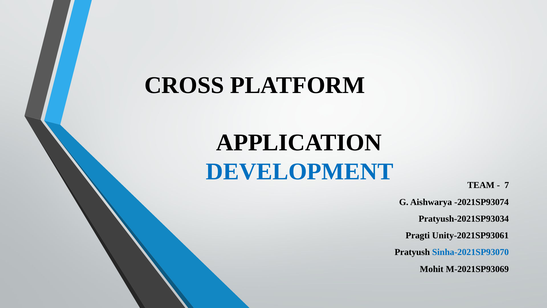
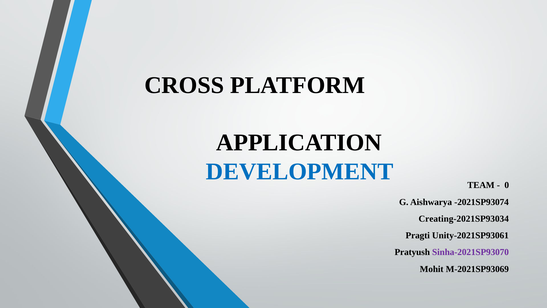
7: 7 -> 0 (507, 185)
Pratyush-2021SP93034: Pratyush-2021SP93034 -> Creating-2021SP93034 (464, 219)
Sinha-2021SP93070 colour: blue -> purple (471, 252)
